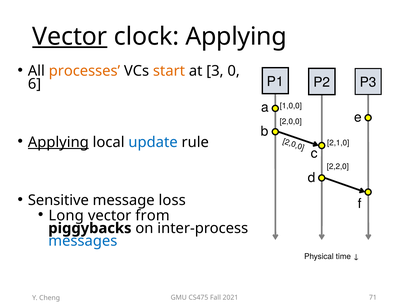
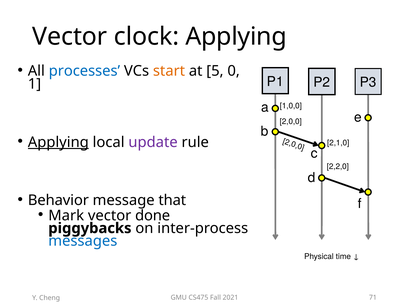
Vector underline: present -> none (70, 36)
processes colour: orange -> blue (84, 71)
3: 3 -> 5 (215, 71)
6: 6 -> 1 (34, 84)
update colour: blue -> purple (153, 142)
Sensitive: Sensitive -> Behavior (58, 200)
loss: loss -> that (172, 200)
Long: Long -> Mark (66, 215)
from: from -> done (153, 215)
